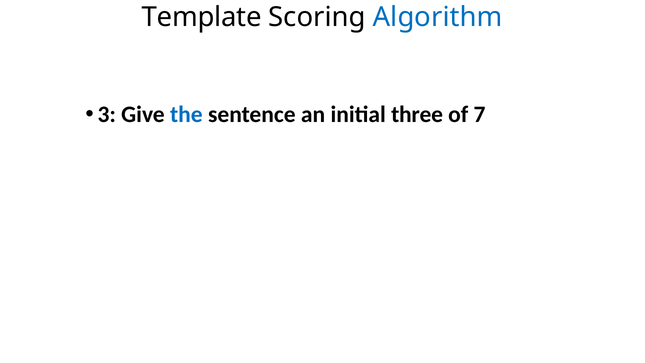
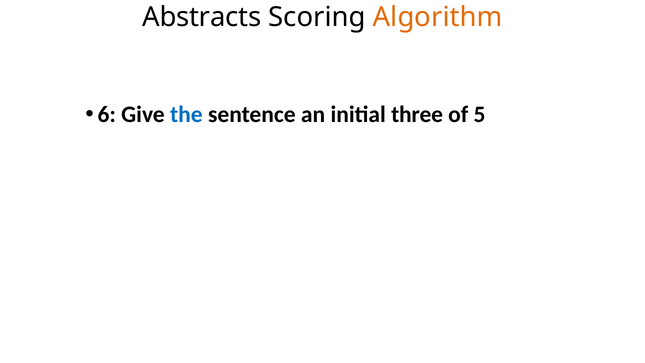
Template: Template -> Abstracts (202, 17)
Algorithm colour: blue -> orange (438, 17)
3: 3 -> 6 (107, 114)
7: 7 -> 5 (479, 114)
